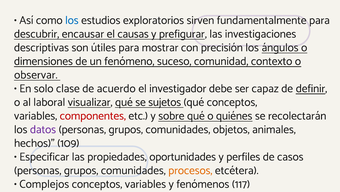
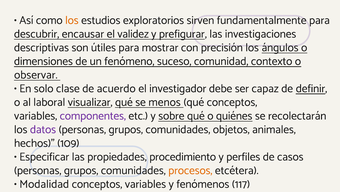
los colour: blue -> orange (72, 20)
causas: causas -> validez (133, 34)
sujetos: sujetos -> menos (165, 102)
componentes colour: red -> purple (93, 115)
oportunidades: oportunidades -> procedimiento (183, 156)
Complejos: Complejos -> Modalidad (44, 183)
